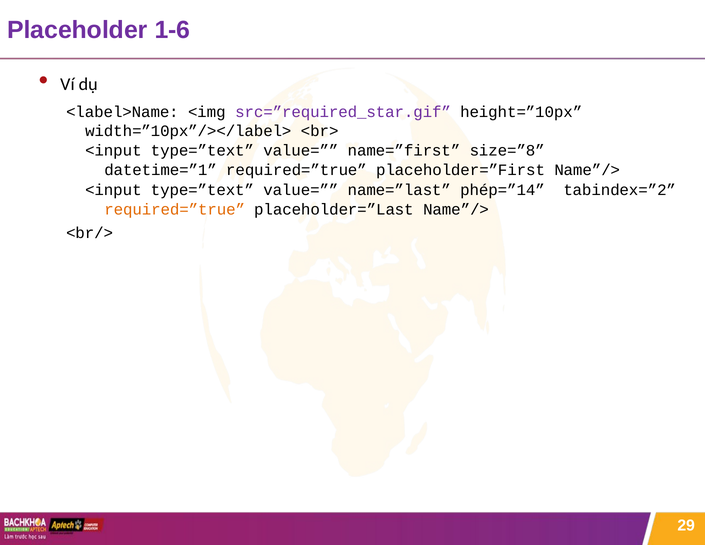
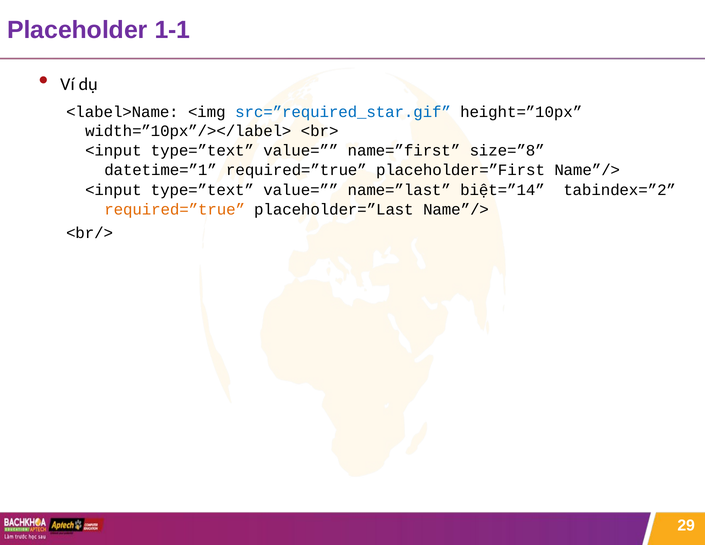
1-6: 1-6 -> 1-1 (172, 30)
src=”required_star.gif colour: purple -> blue (343, 112)
phép=”14: phép=”14 -> biệt=”14 (502, 190)
